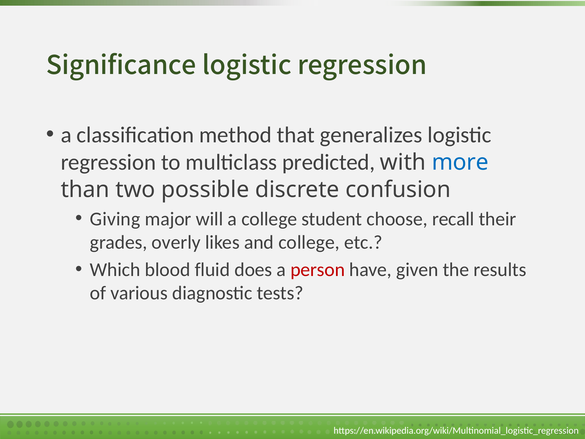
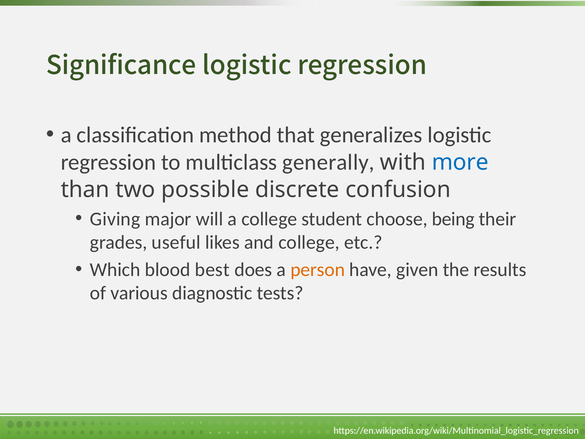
predicted: predicted -> generally (328, 162)
recall: recall -> being (453, 219)
overly: overly -> useful (176, 242)
fluid: fluid -> best (212, 270)
person colour: red -> orange (318, 270)
